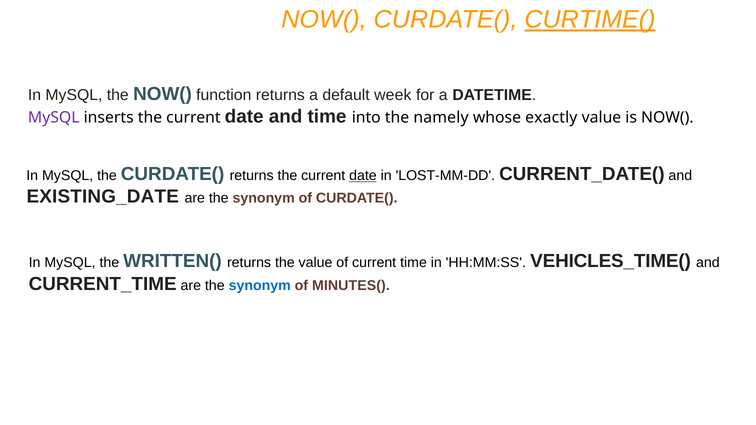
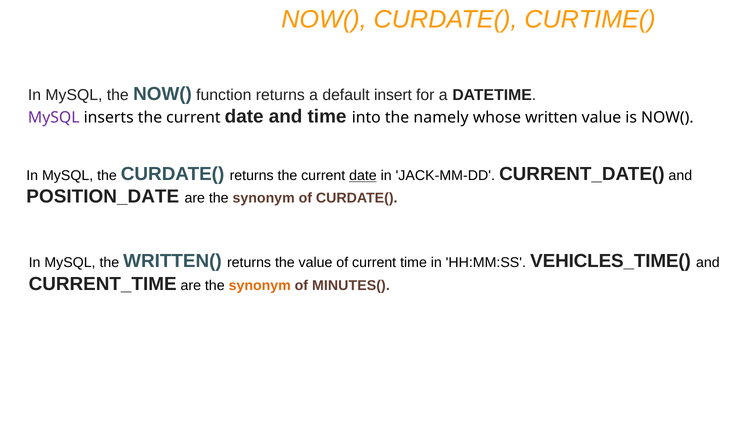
CURTIME( underline: present -> none (590, 20)
week: week -> insert (393, 95)
exactly: exactly -> written (551, 118)
LOST-MM-DD: LOST-MM-DD -> JACK-MM-DD (445, 176)
EXISTING_DATE: EXISTING_DATE -> POSITION_DATE (103, 197)
synonym colour: blue -> orange (260, 286)
